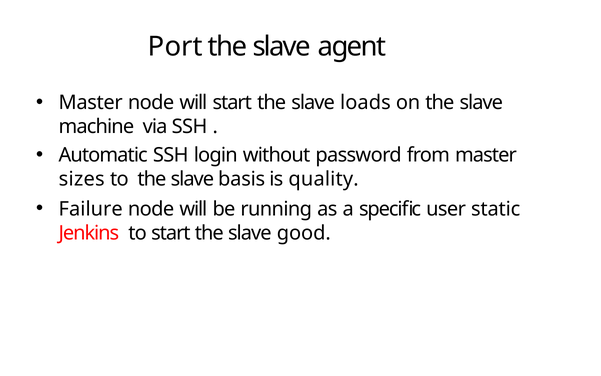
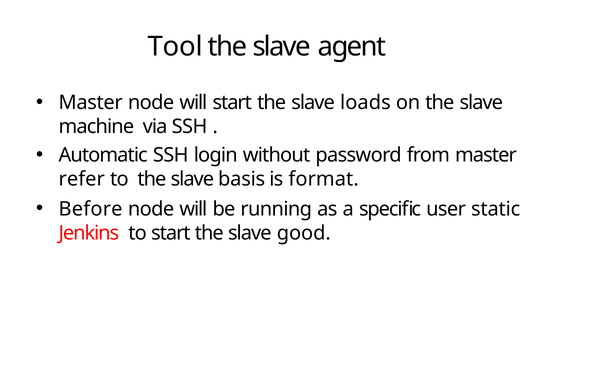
Port: Port -> Tool (175, 46)
sizes: sizes -> refer (82, 179)
quality: quality -> format (324, 179)
Failure: Failure -> Before (91, 209)
